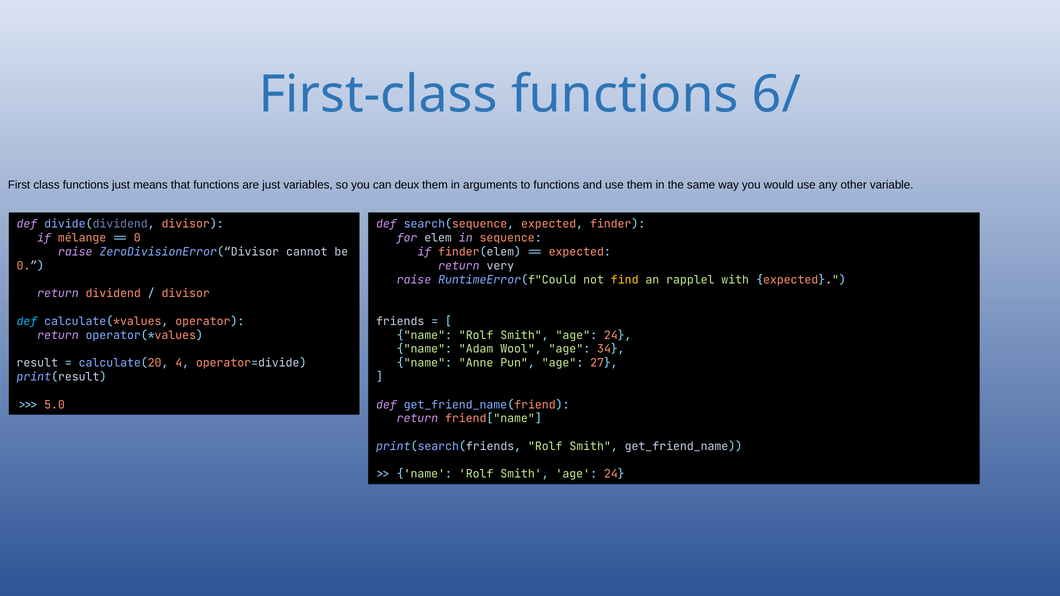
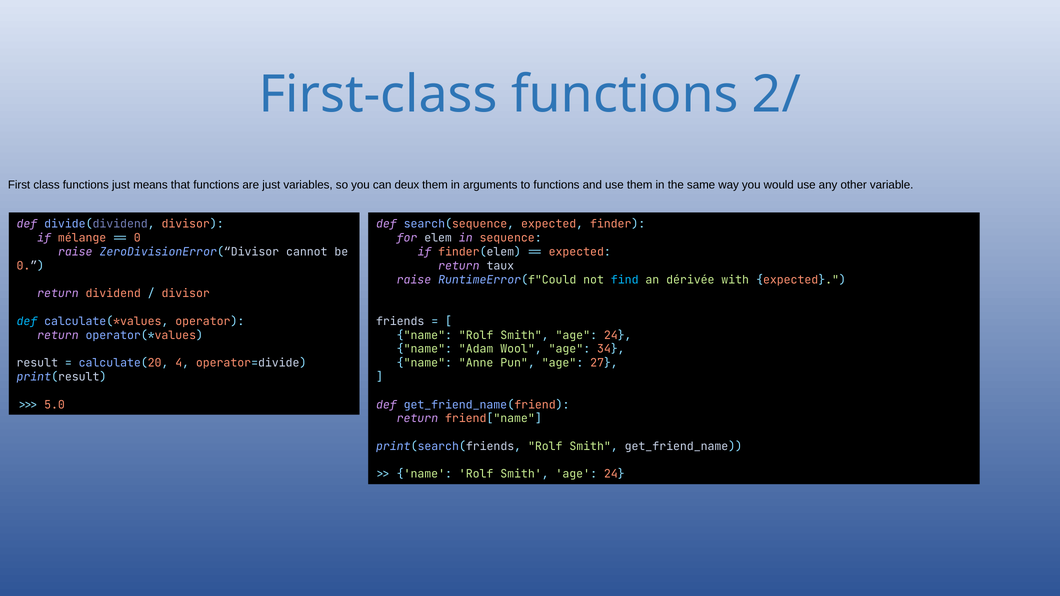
6/: 6/ -> 2/ (776, 95)
very: very -> taux (500, 266)
find colour: yellow -> light blue (625, 280)
rapplel: rapplel -> dérivée (690, 280)
